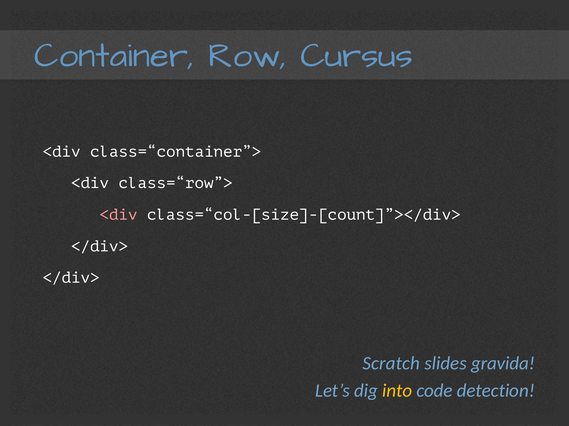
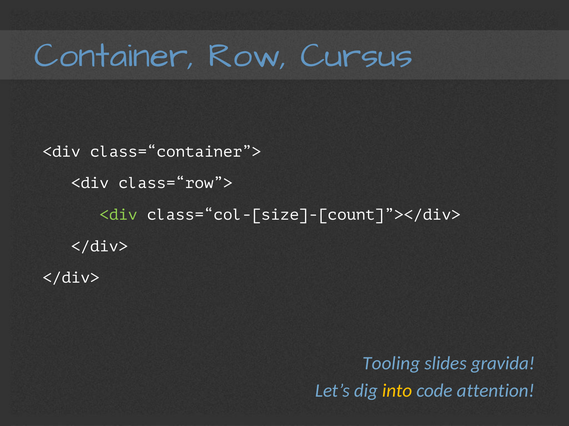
<div colour: pink -> light green (118, 215)
Scratch: Scratch -> Tooling (391, 364)
detection: detection -> attention (496, 391)
